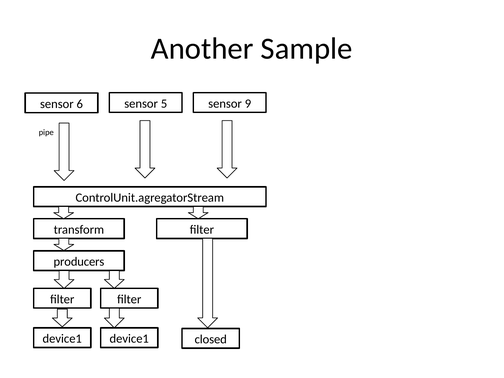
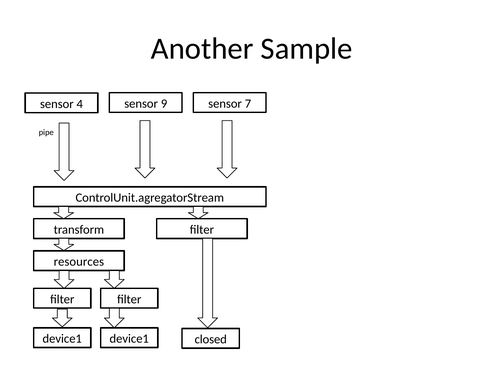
5: 5 -> 9 (164, 104)
9: 9 -> 7 (248, 104)
6: 6 -> 4 (80, 104)
producers: producers -> resources (79, 262)
